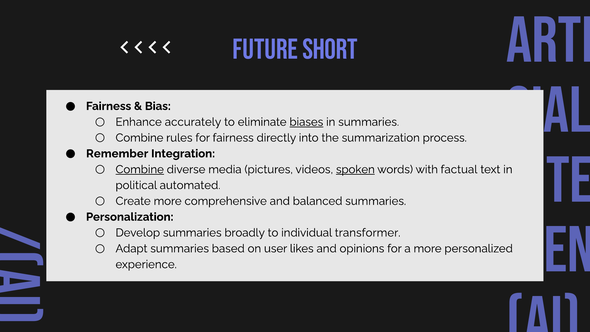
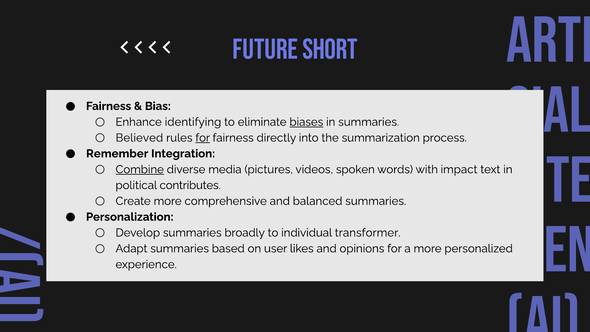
accurately: accurately -> identifying (193, 122)
Combine: Combine -> Believed (139, 138)
for underline: none -> present (203, 138)
spoken underline: present -> none (355, 169)
factual: factual -> impact (459, 169)
automated: automated -> contributes (190, 185)
